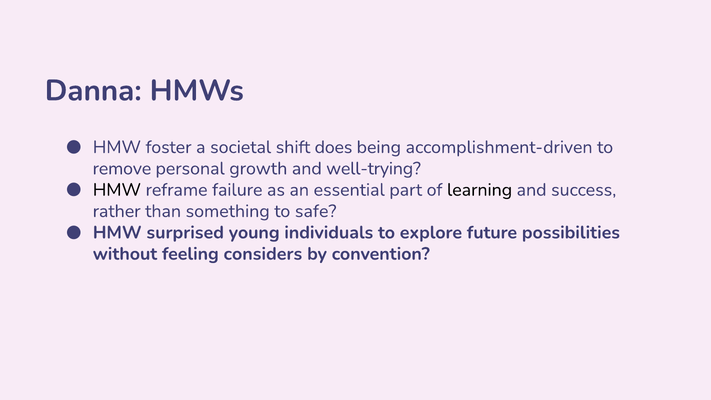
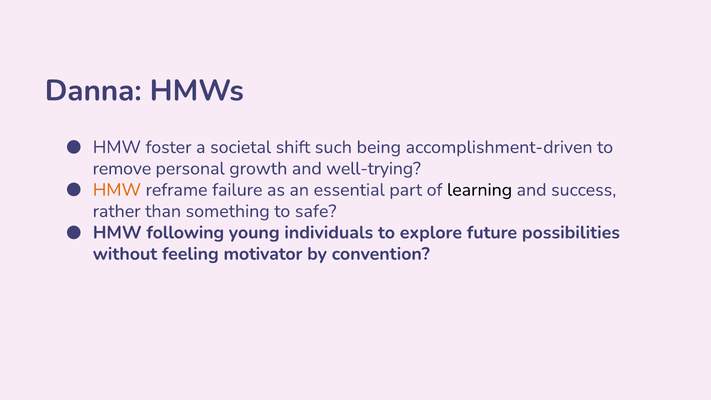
does: does -> such (333, 147)
HMW colour: black -> orange (117, 190)
surprised: surprised -> following (185, 232)
considers: considers -> motivator (263, 254)
